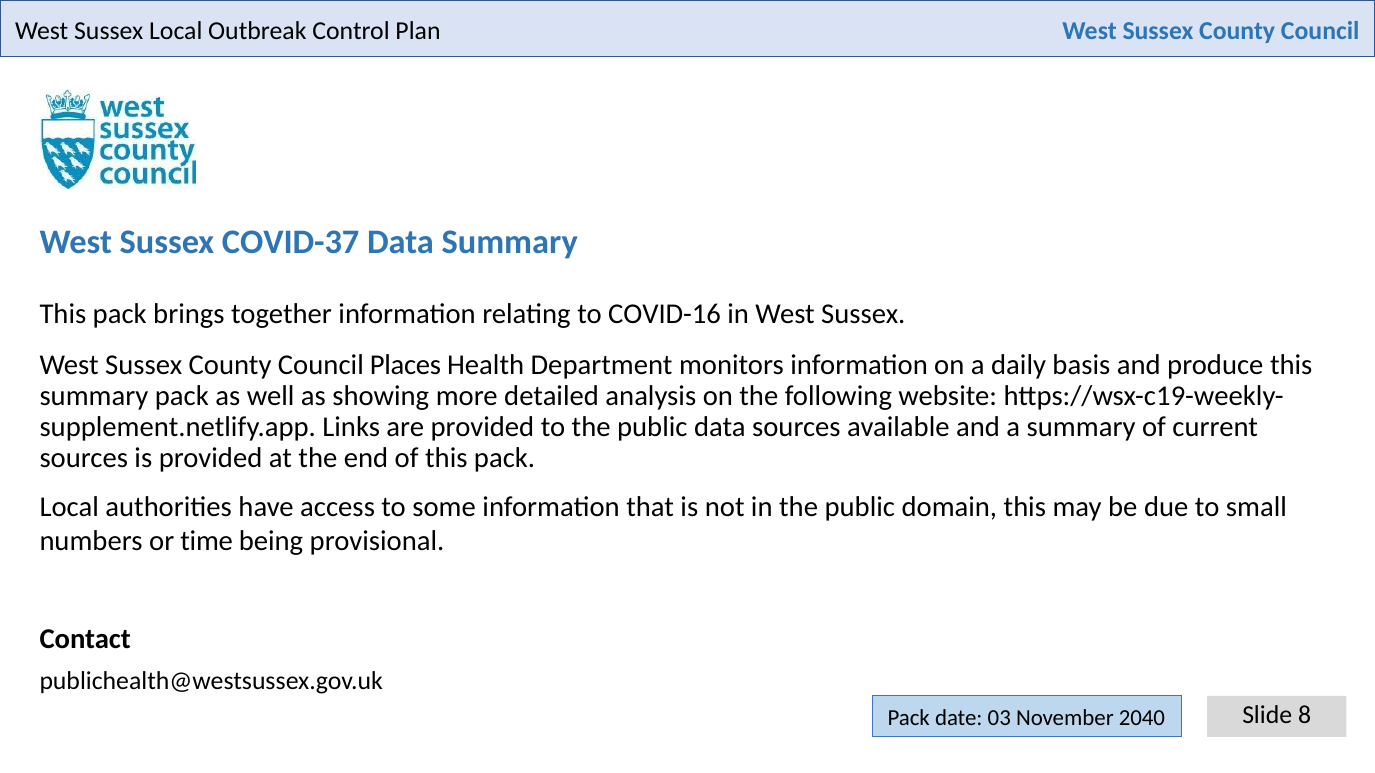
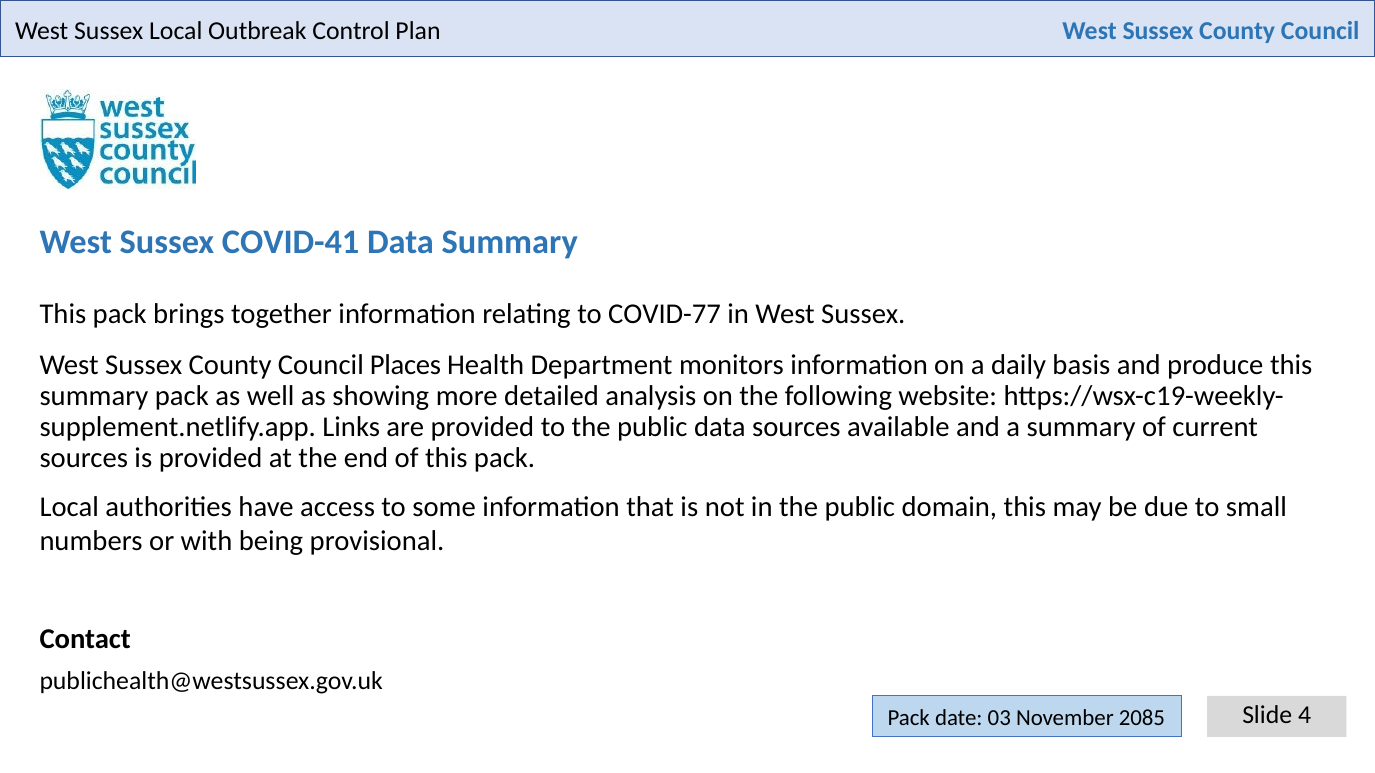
COVID-37: COVID-37 -> COVID-41 (291, 243)
COVID-16: COVID-16 -> COVID-77 (665, 314)
time: time -> with (207, 542)
8: 8 -> 4 (1305, 715)
2040: 2040 -> 2085 (1142, 718)
